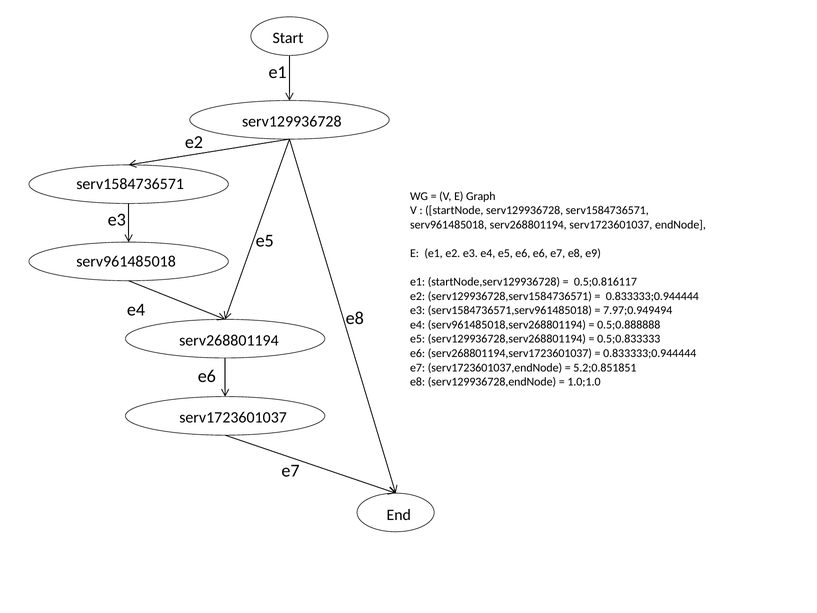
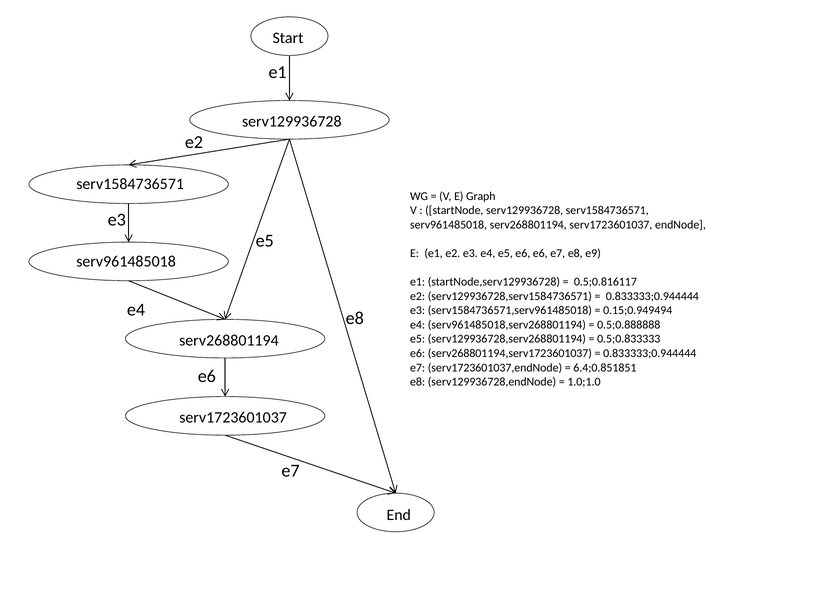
7.97;0.949494: 7.97;0.949494 -> 0.15;0.949494 (638, 310)
5.2;0.851851: 5.2;0.851851 -> 6.4;0.851851 (605, 367)
